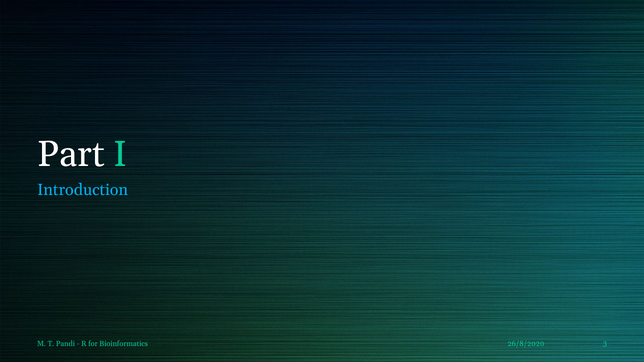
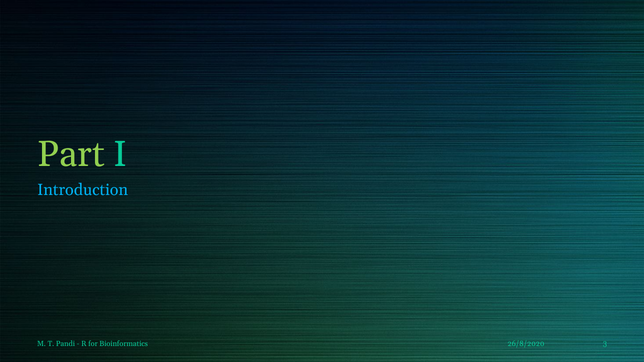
Part colour: white -> light green (71, 155)
